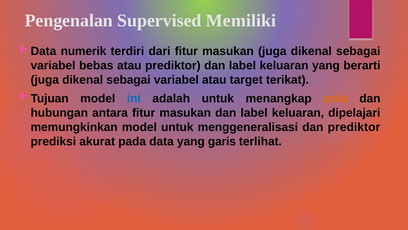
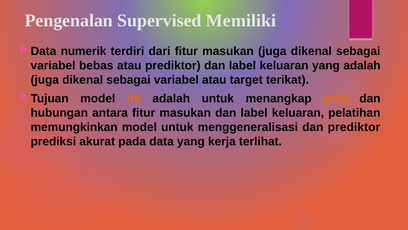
yang berarti: berarti -> adalah (362, 65)
ini colour: blue -> orange (134, 98)
dipelajari: dipelajari -> pelatihan (354, 113)
garis: garis -> kerja (222, 141)
